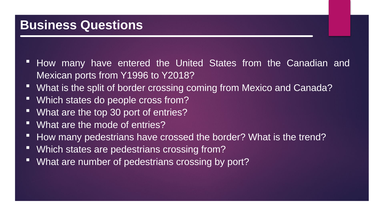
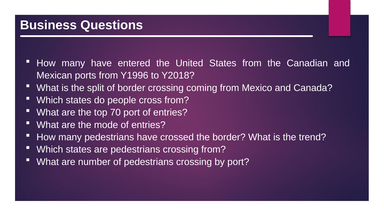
30: 30 -> 70 (115, 113)
